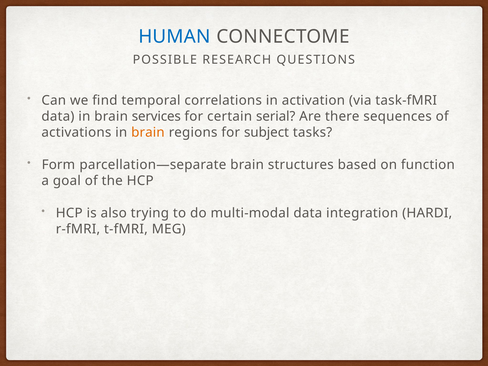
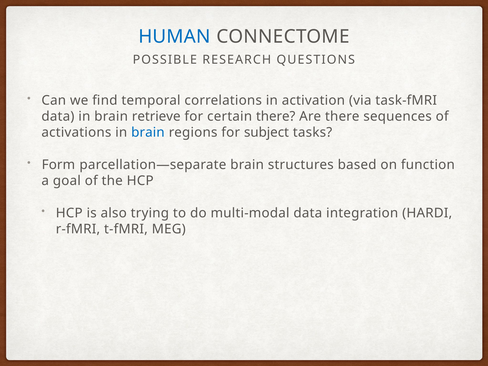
services: services -> retrieve (156, 116)
certain serial: serial -> there (276, 116)
brain colour: orange -> blue (148, 132)
